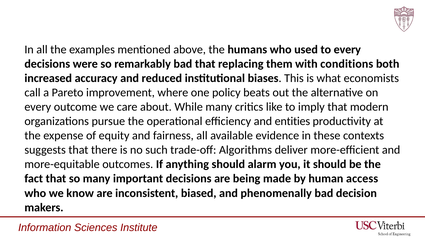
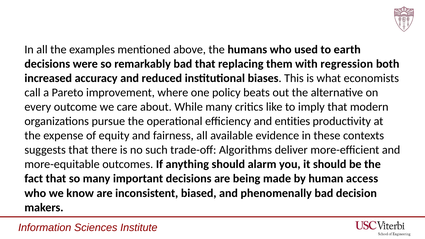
to every: every -> earth (347, 50)
conditions: conditions -> regression (347, 64)
